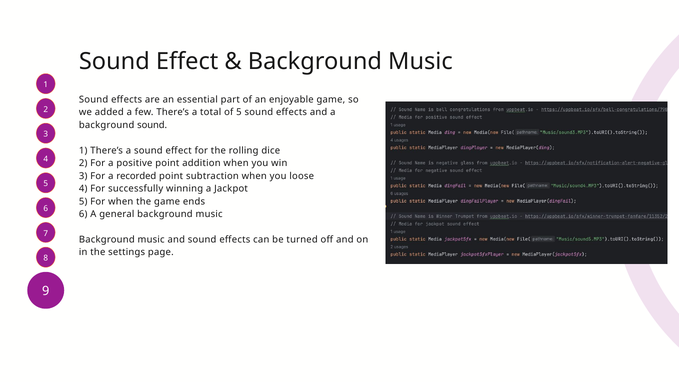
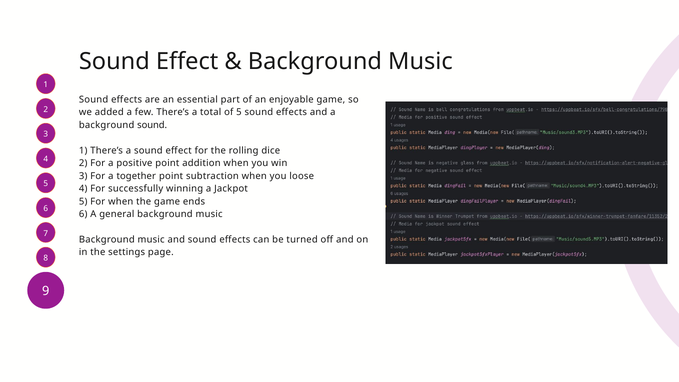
recorded: recorded -> together (136, 176)
